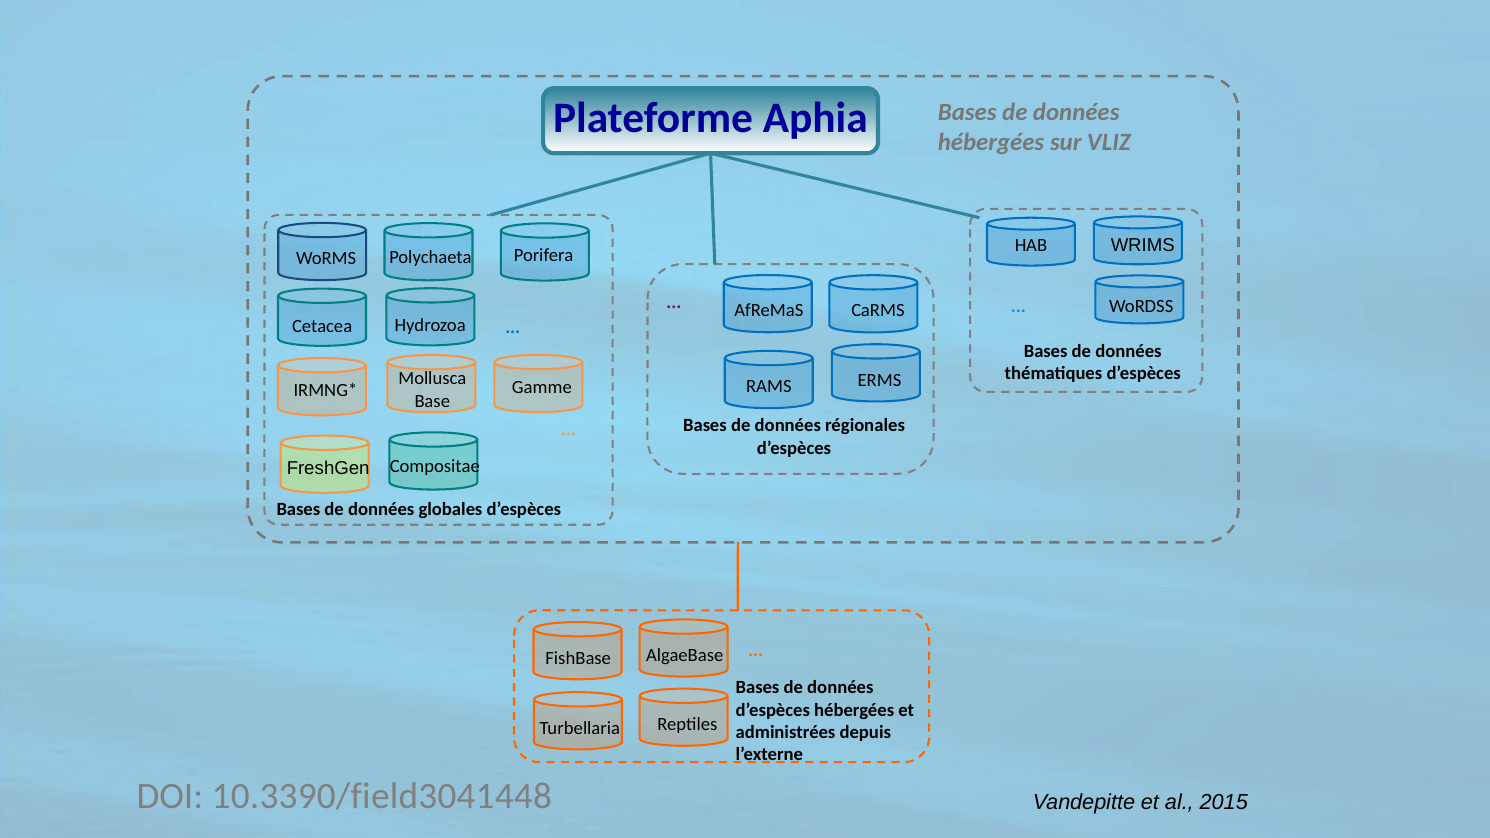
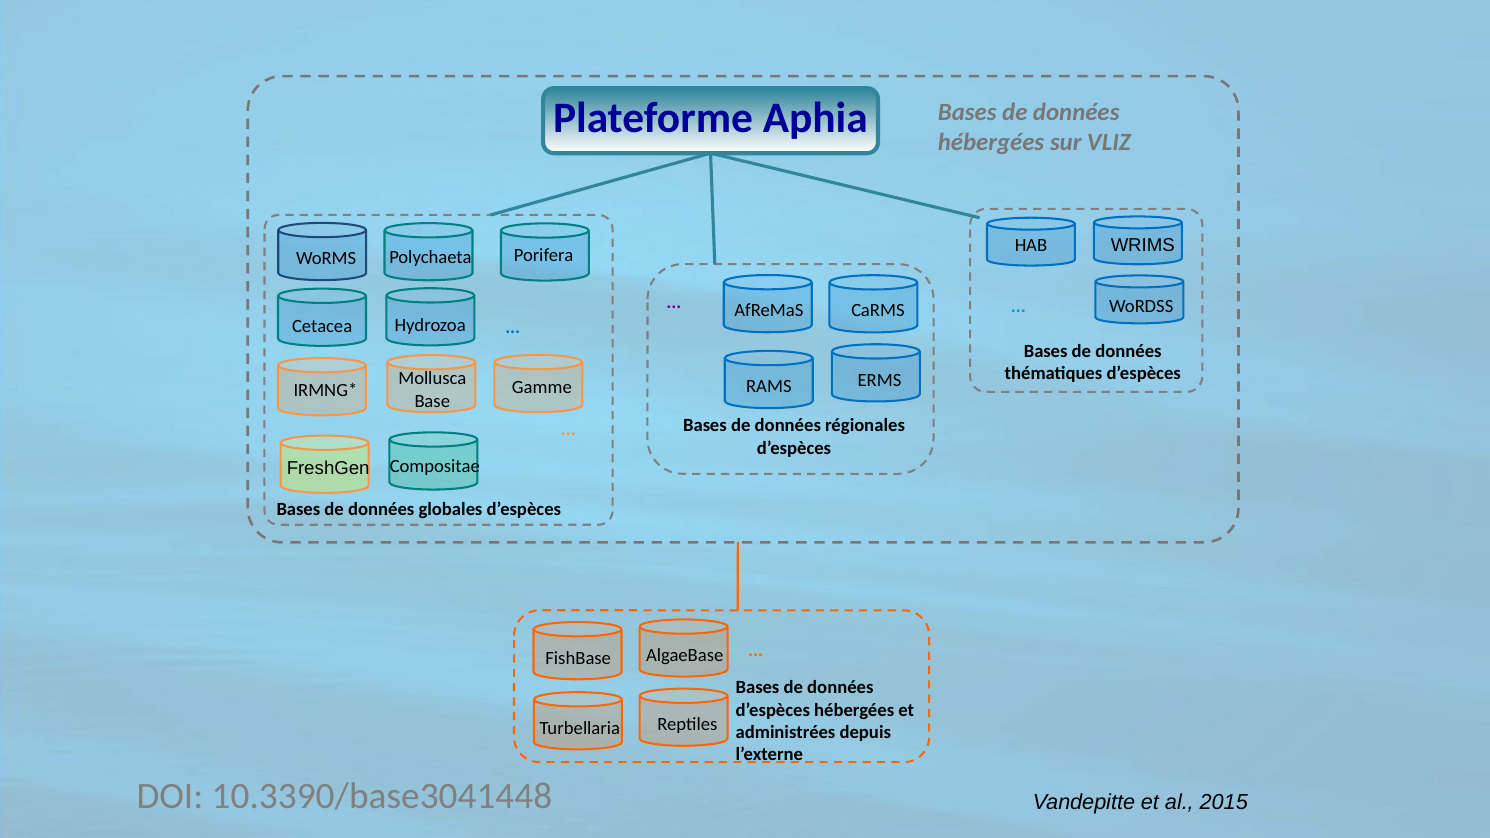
10.3390/field3041448: 10.3390/field3041448 -> 10.3390/base3041448 (382, 796)
